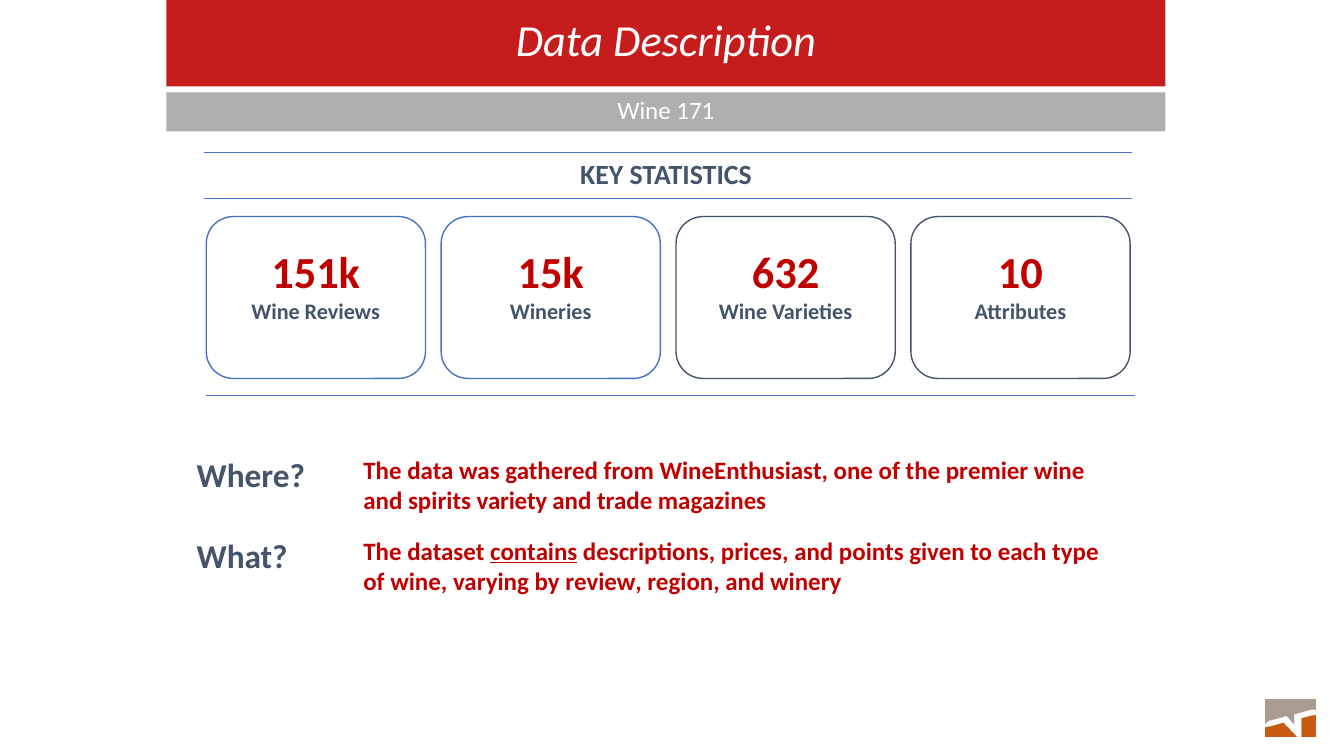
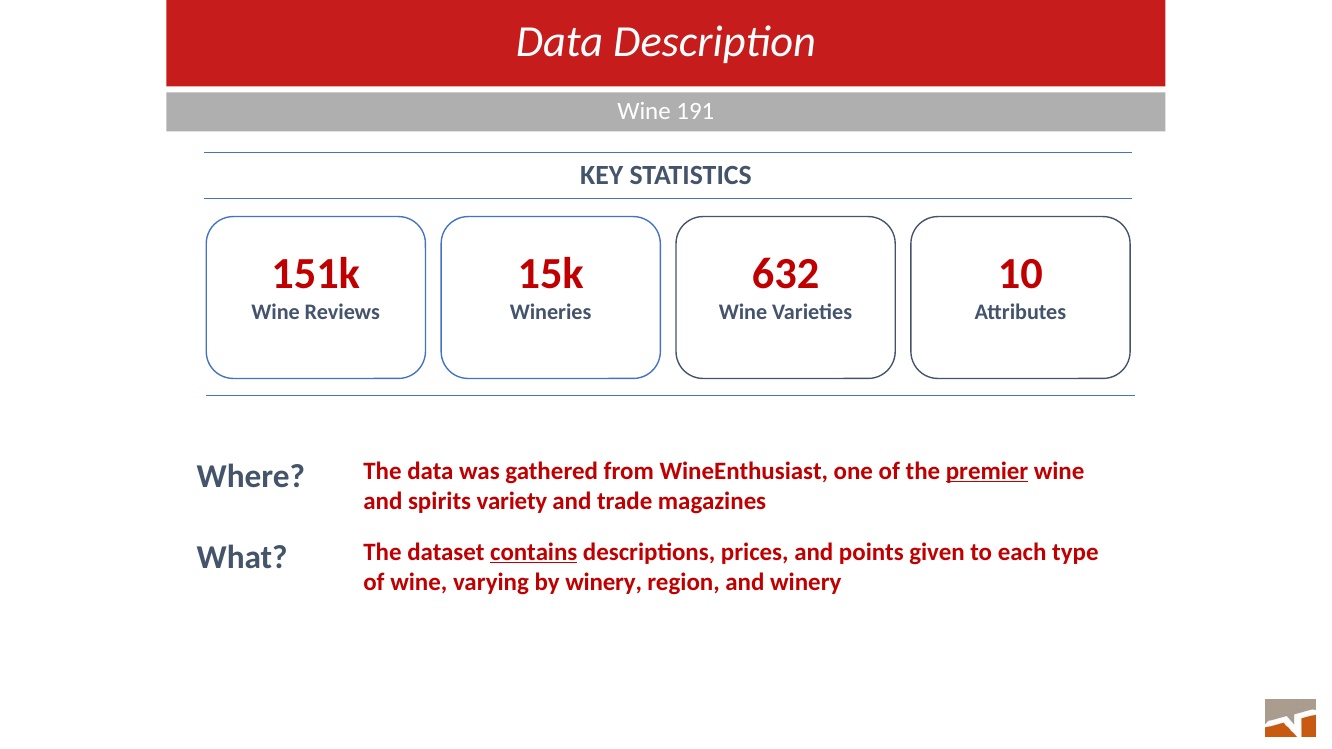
171: 171 -> 191 (695, 111)
premier underline: none -> present (987, 471)
by review: review -> winery (604, 582)
